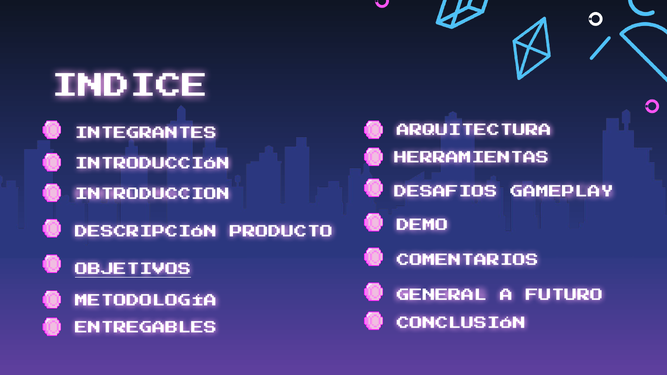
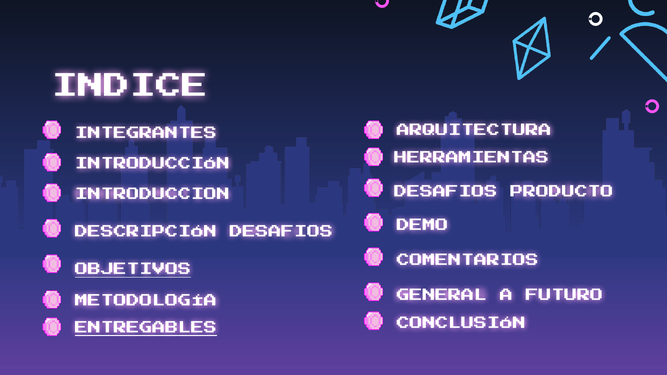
GAMEPLAY: GAMEPLAY -> PRODUCTO (562, 194)
DESCRIPCIÓN PRODUCTO: PRODUCTO -> DESAFIOS (281, 234)
ENTREGABLES underline: none -> present (146, 330)
